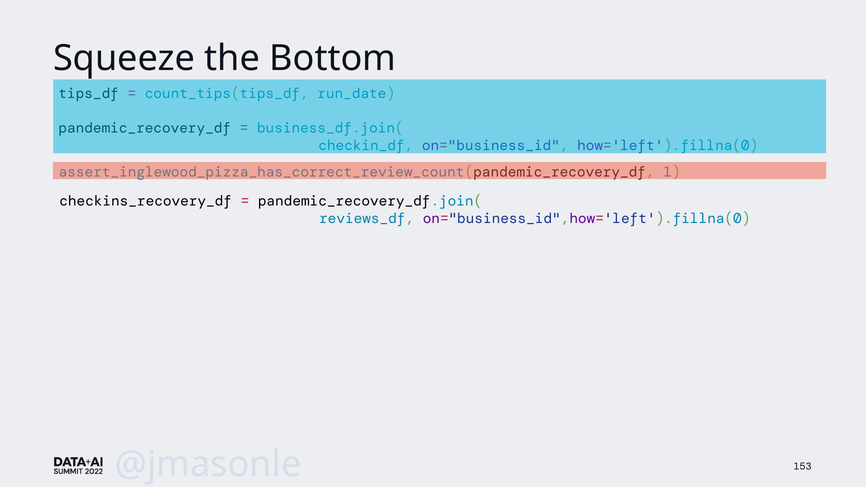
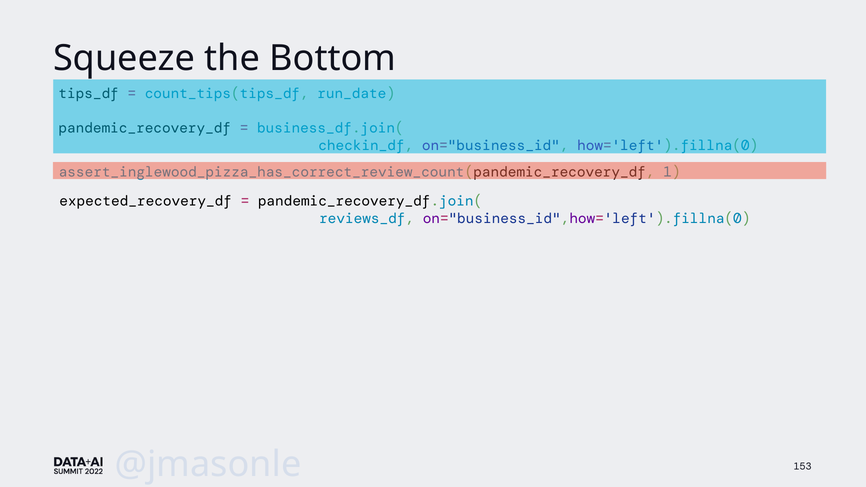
checkins_recovery_df: checkins_recovery_df -> expected_recovery_df (146, 201)
